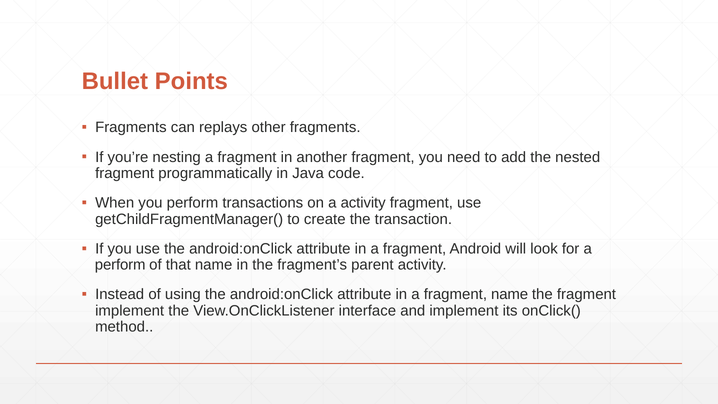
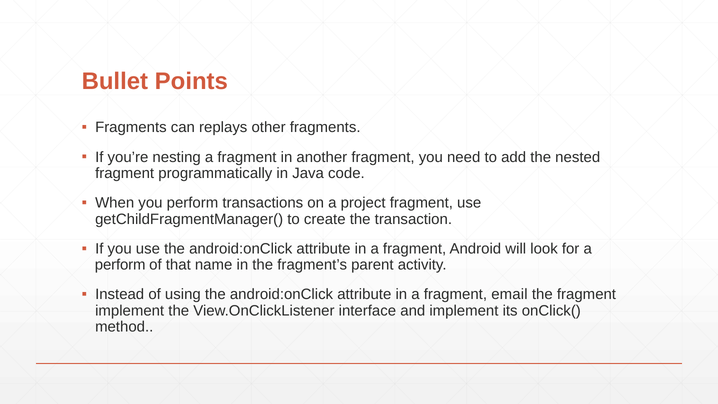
a activity: activity -> project (363, 203)
fragment name: name -> email (509, 294)
